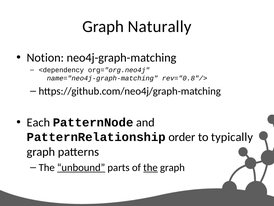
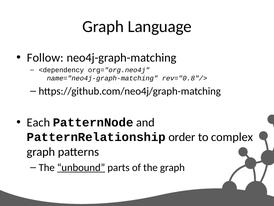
Naturally: Naturally -> Language (160, 27)
Notion: Notion -> Follow (45, 57)
typically: typically -> complex (232, 137)
the underline: present -> none (151, 167)
